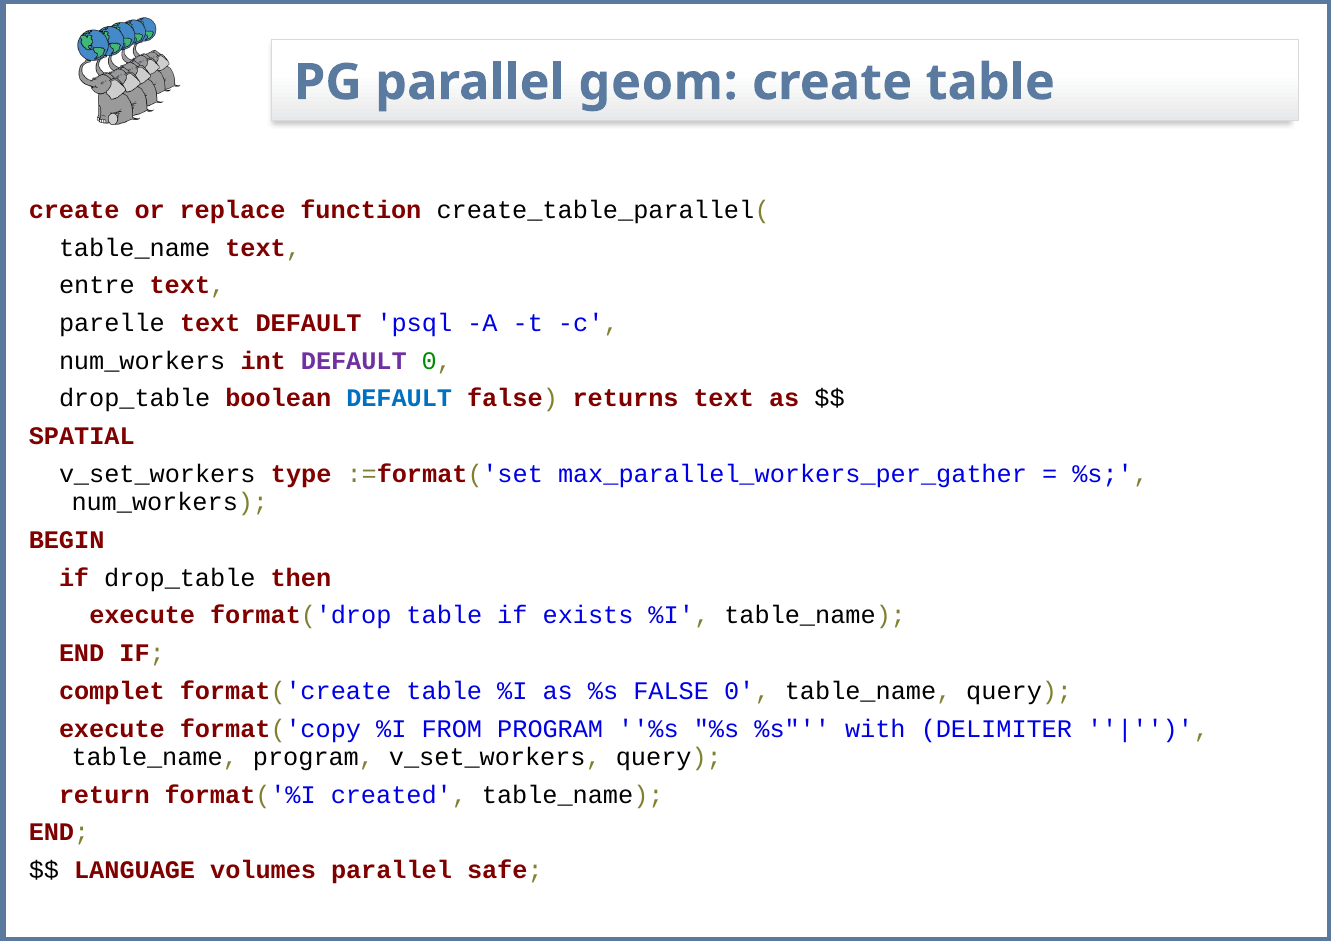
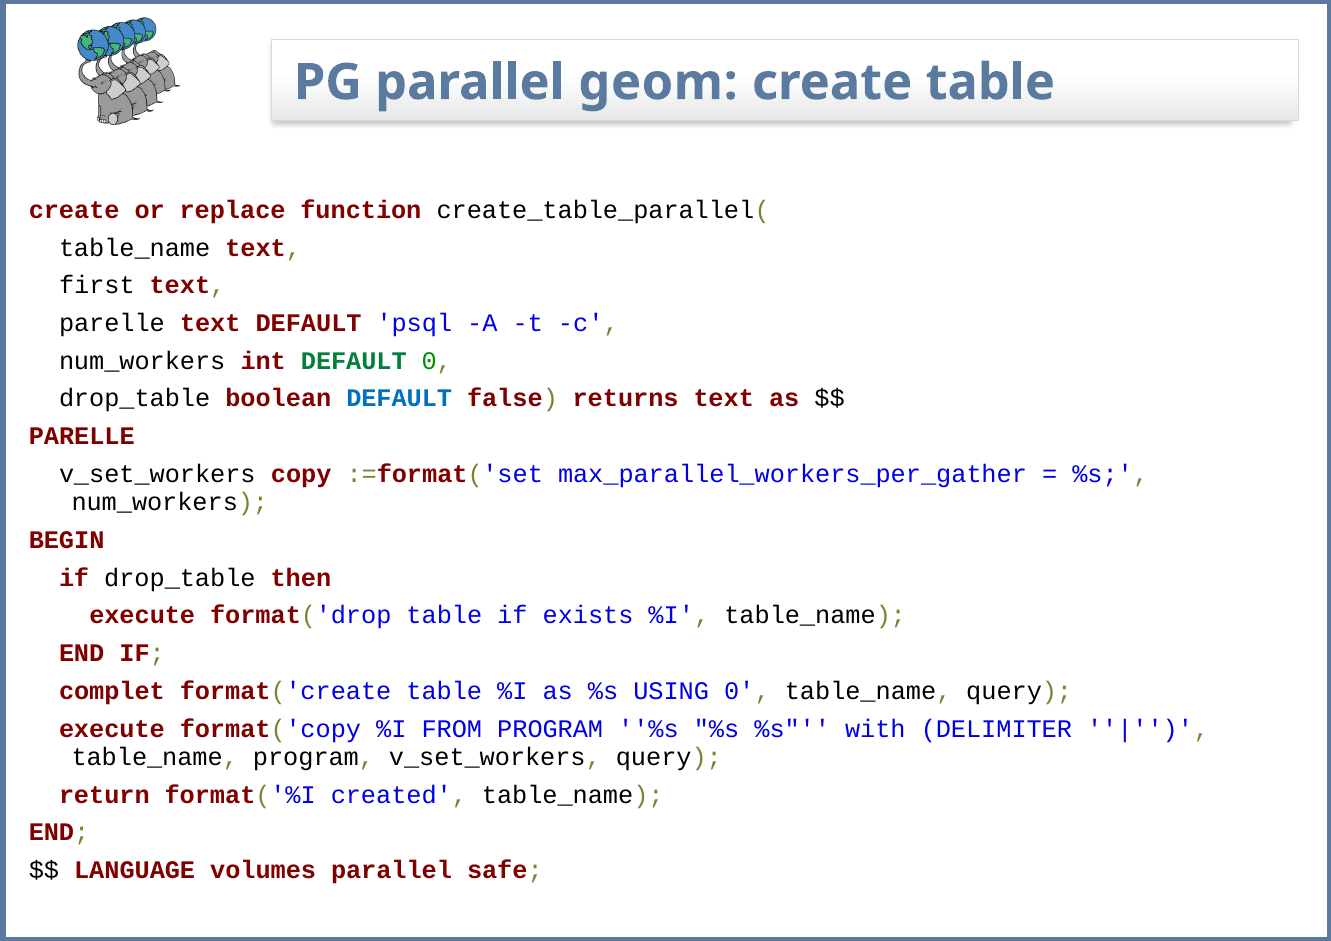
entre: entre -> first (97, 285)
DEFAULT colour: purple -> green (354, 361)
SPATIAL: SPATIAL -> PARELLE (82, 436)
type: type -> copy (301, 474)
%s FALSE: FALSE -> USING (671, 691)
